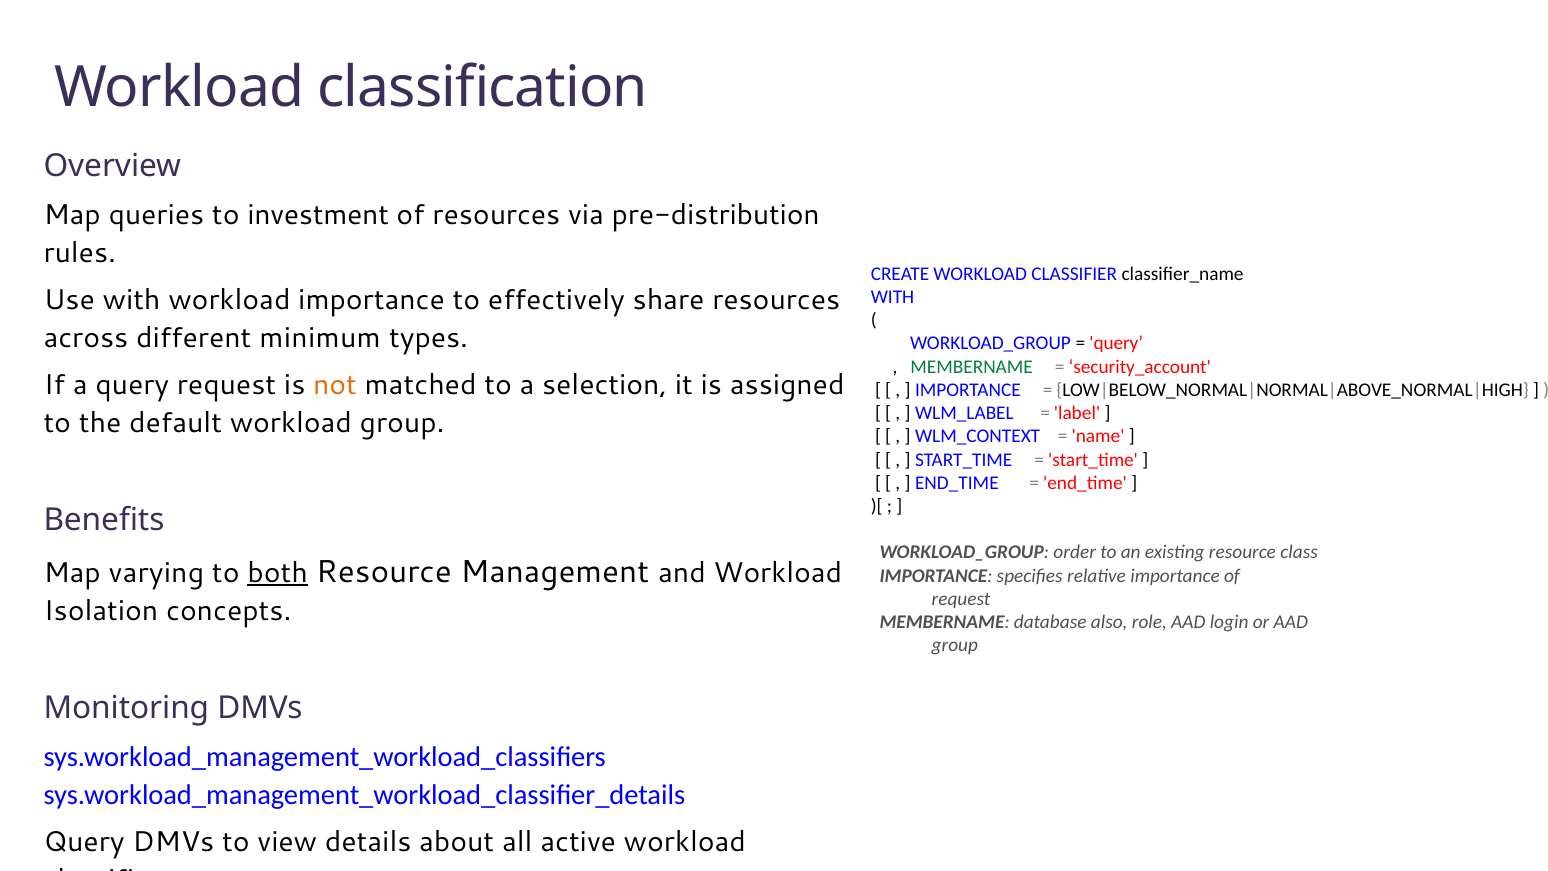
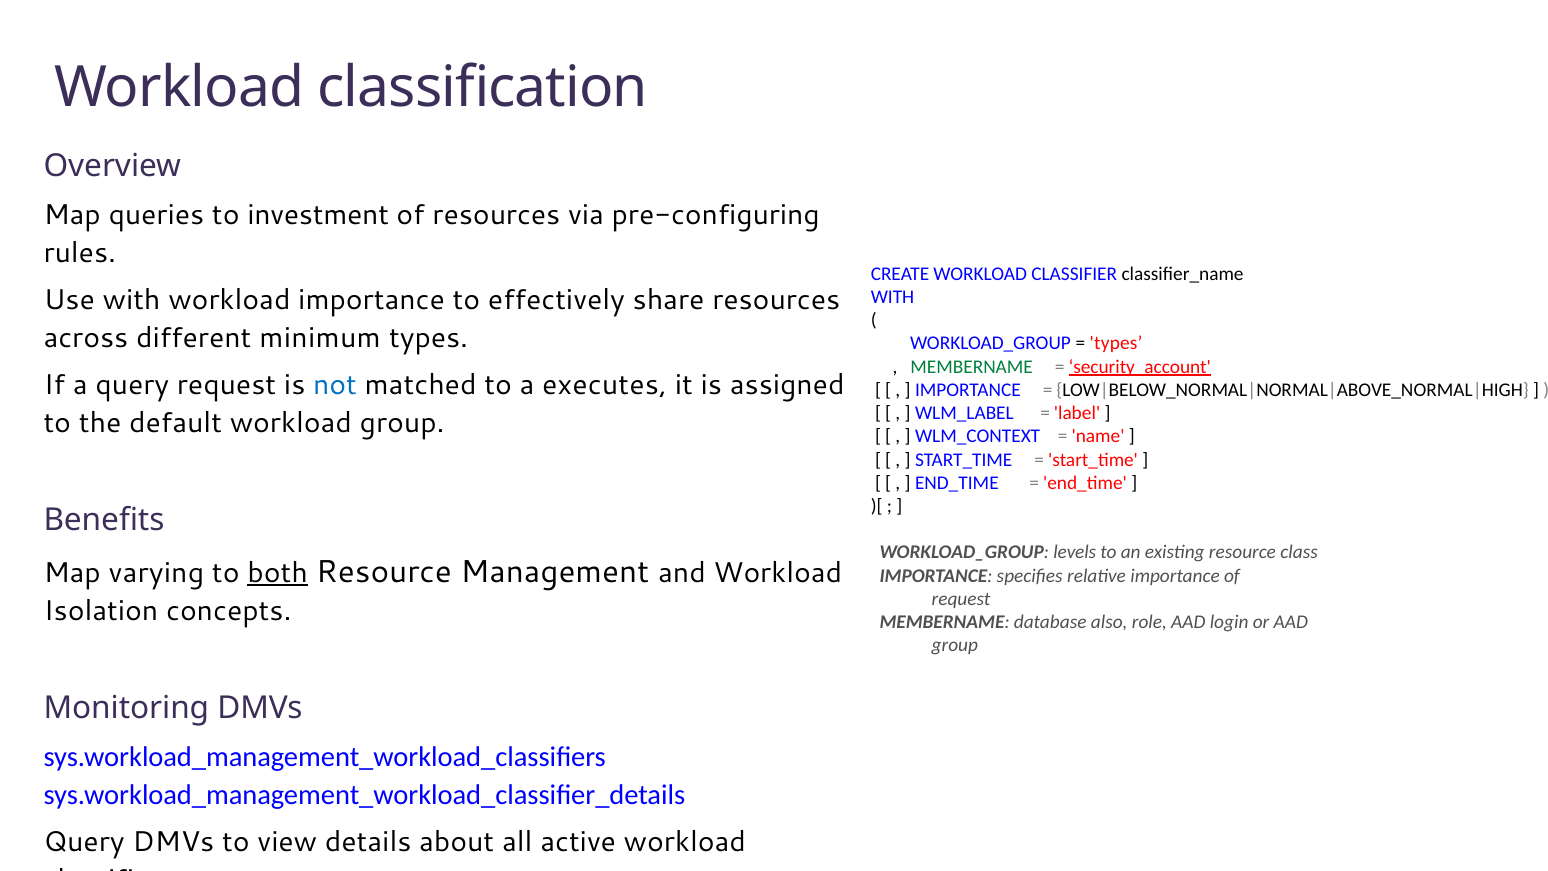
pre-distribution: pre-distribution -> pre-configuring (716, 215)
query: query -> types (1116, 343)
security_account underline: none -> present (1140, 367)
not colour: orange -> blue (335, 385)
selection: selection -> executes (605, 385)
order: order -> levels (1075, 552)
